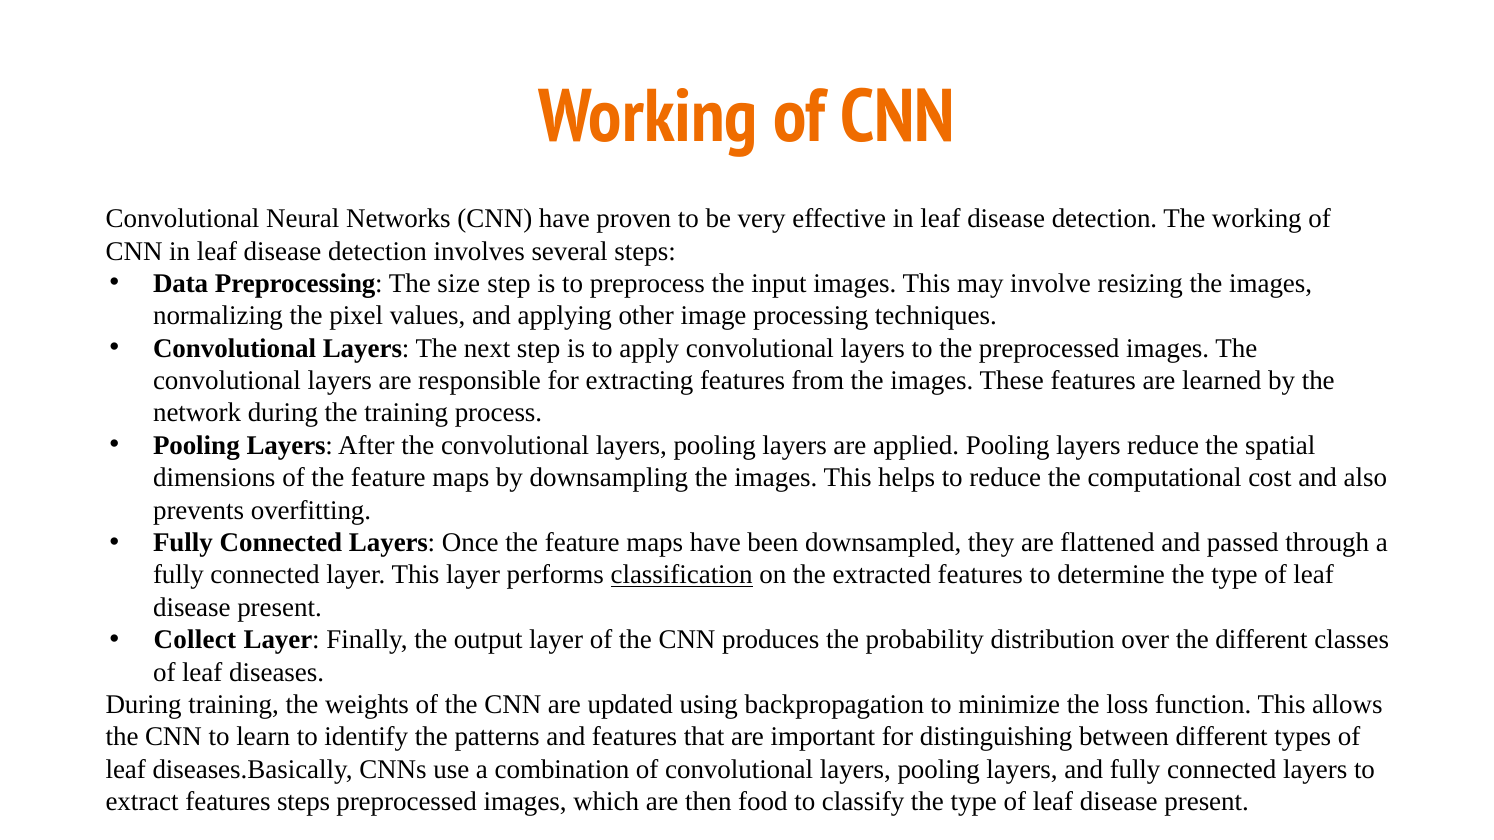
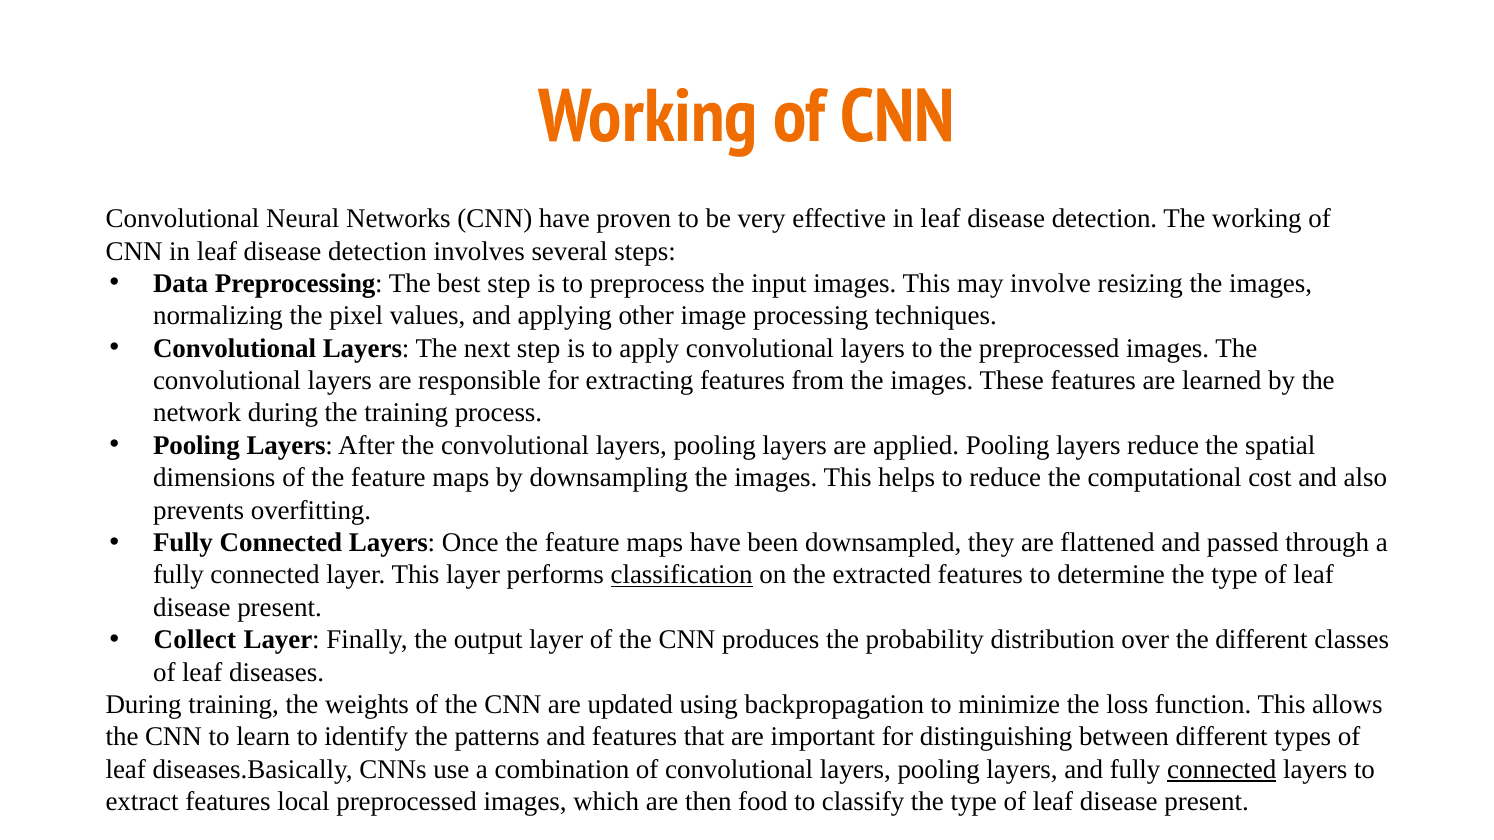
size: size -> best (459, 284)
connected underline: none -> present (1222, 770)
features steps: steps -> local (303, 802)
